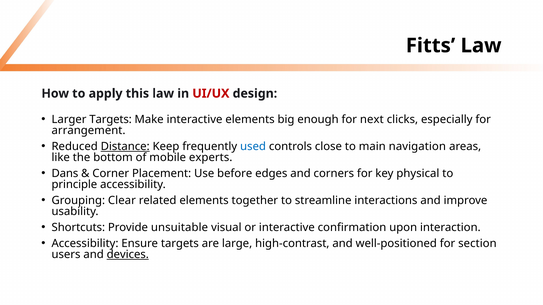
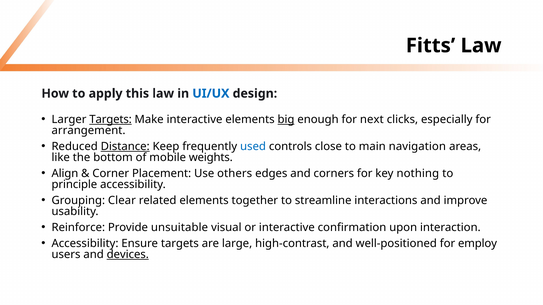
UI/UX colour: red -> blue (211, 94)
Targets underline: none -> present (111, 120)
big underline: none -> present (286, 120)
experts: experts -> weights (211, 158)
Dans: Dans -> Align (65, 174)
before: before -> others (235, 174)
physical: physical -> nothing (418, 174)
Shortcuts: Shortcuts -> Reinforce (78, 228)
section: section -> employ (477, 244)
